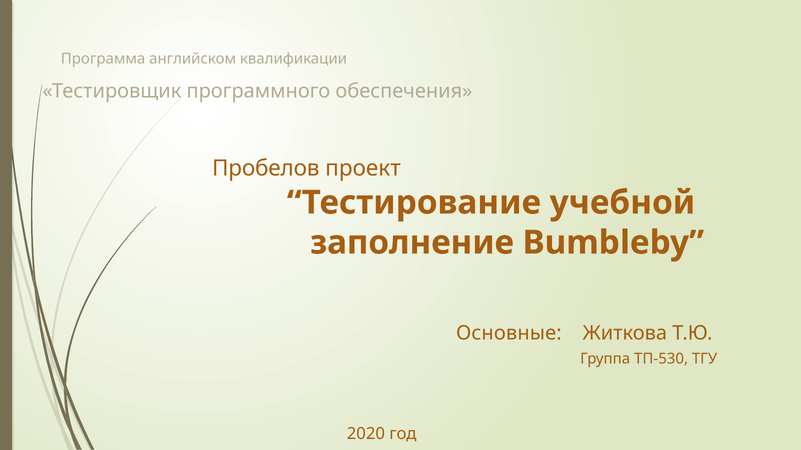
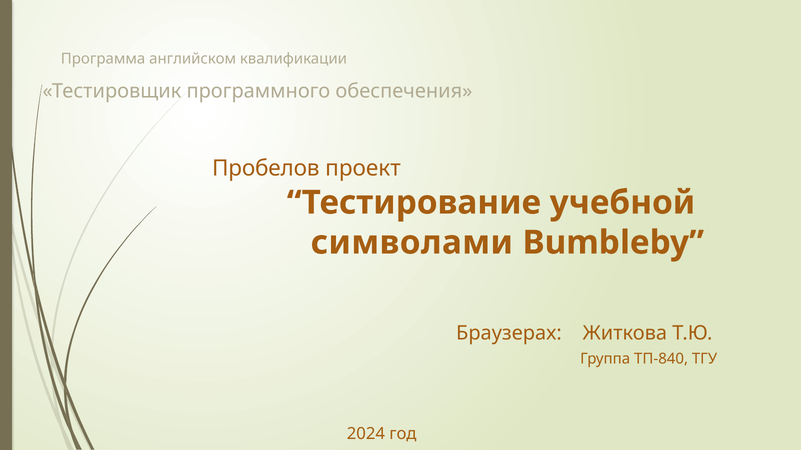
заполнение: заполнение -> символами (412, 243)
Основные: Основные -> Браузерах (509, 334)
ТП-530: ТП-530 -> ТП-840 (661, 359)
2020: 2020 -> 2024 (366, 434)
